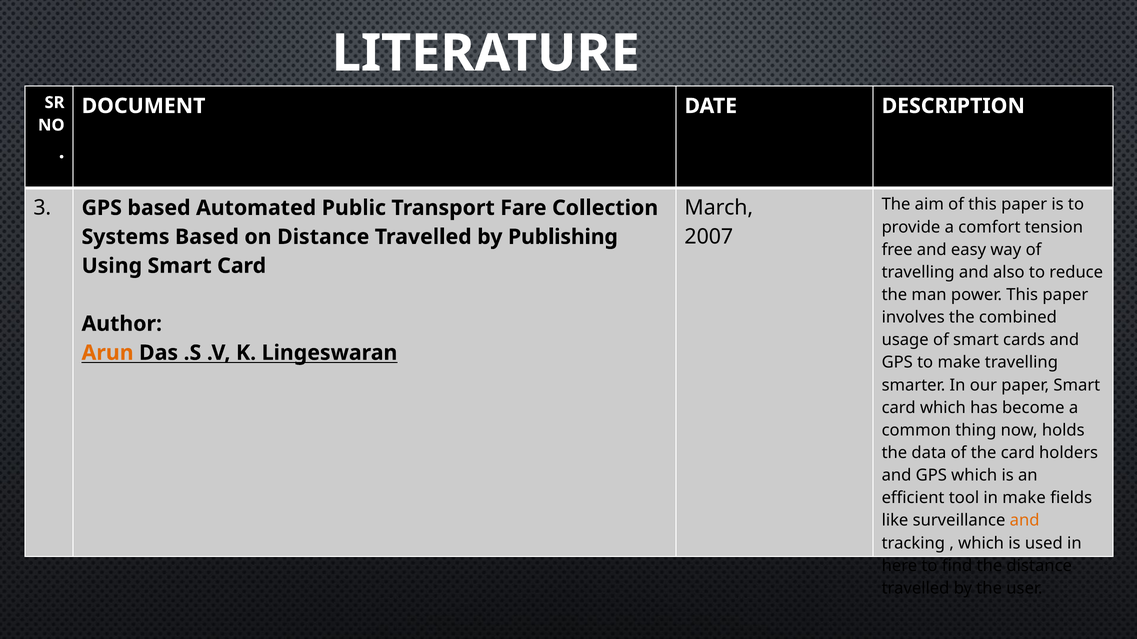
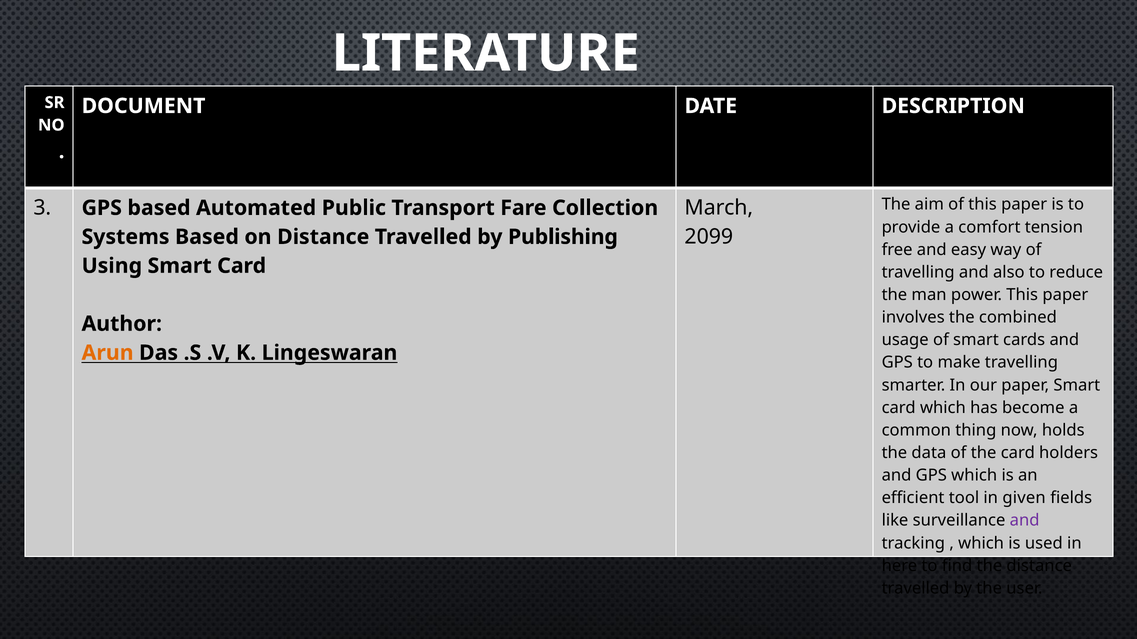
2007: 2007 -> 2099 (709, 237)
in make: make -> given (1024, 498)
and colour: orange -> purple (1025, 521)
